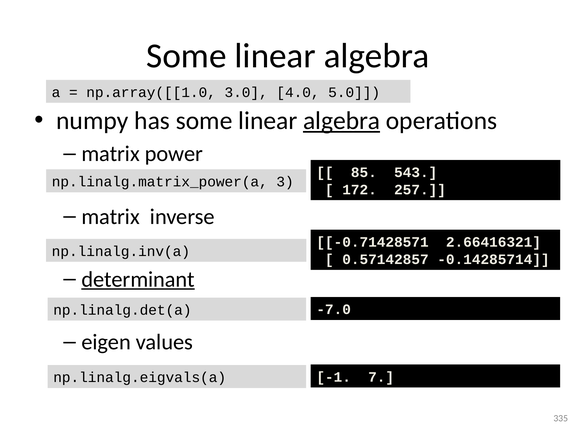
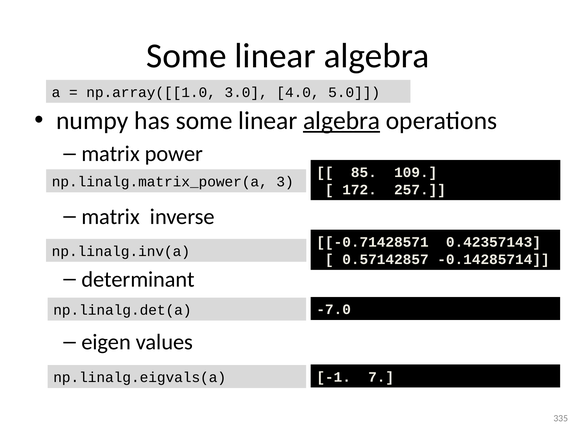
543: 543 -> 109 (416, 172)
2.66416321: 2.66416321 -> 0.42357143 (493, 242)
determinant underline: present -> none (138, 279)
